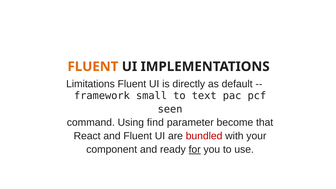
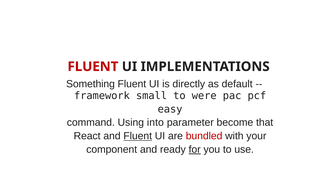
FLUENT colour: orange -> red (93, 67)
Limitations: Limitations -> Something (90, 84)
text: text -> were (204, 96)
seen: seen -> easy (170, 109)
find: find -> into (155, 123)
Fluent underline: none -> present (138, 136)
